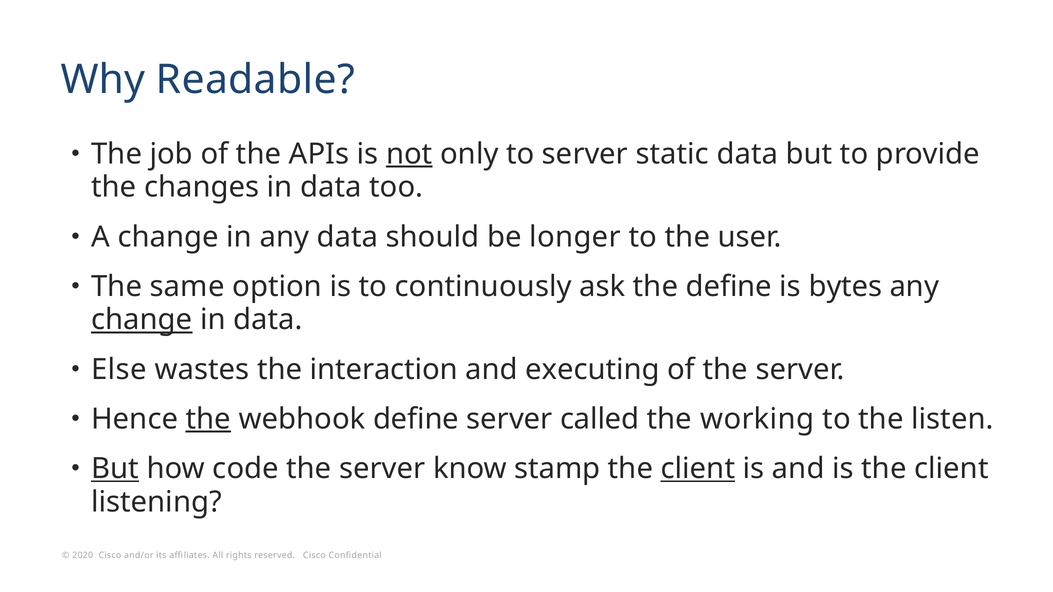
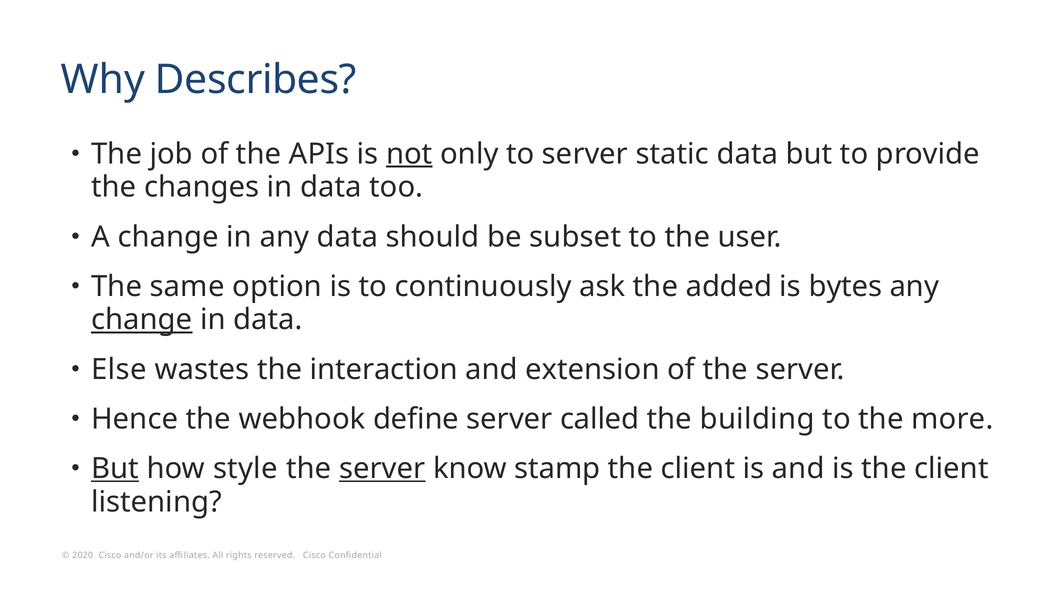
Readable: Readable -> Describes (256, 80)
longer: longer -> subset (575, 237)
the define: define -> added (729, 287)
executing: executing -> extension (593, 370)
the underline: present -> none (208, 419)
working: working -> building (757, 419)
listen: listen -> more (952, 419)
code: code -> style (245, 469)
server underline: none -> present (382, 469)
client underline: present -> none (698, 469)
